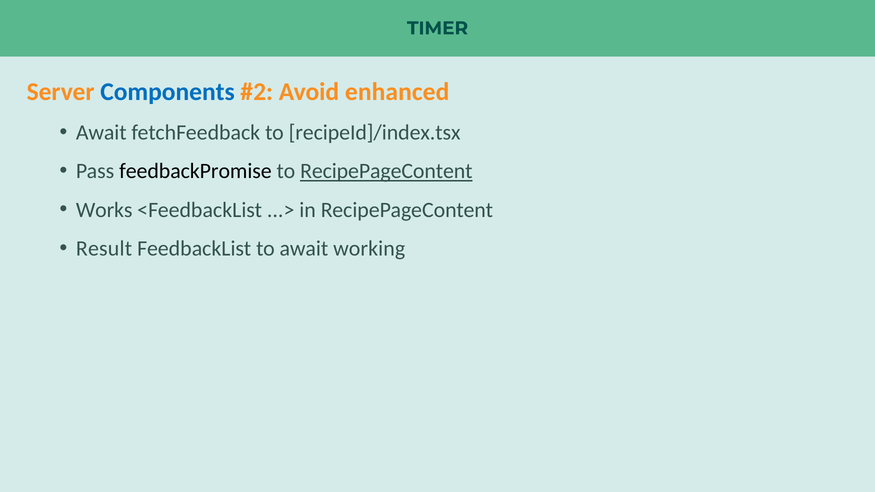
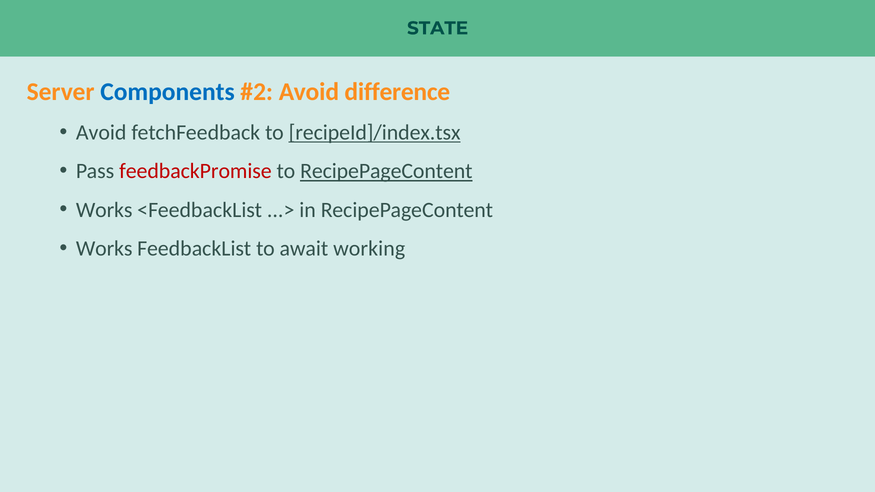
TIMER: TIMER -> STATE (438, 28)
enhanced: enhanced -> difference (397, 92)
Await: Await -> Avoid (101, 133)
recipeId]/index.tsx underline: none -> present (375, 133)
feedbackPromise colour: black -> red (195, 171)
Result: Result -> Works (104, 249)
